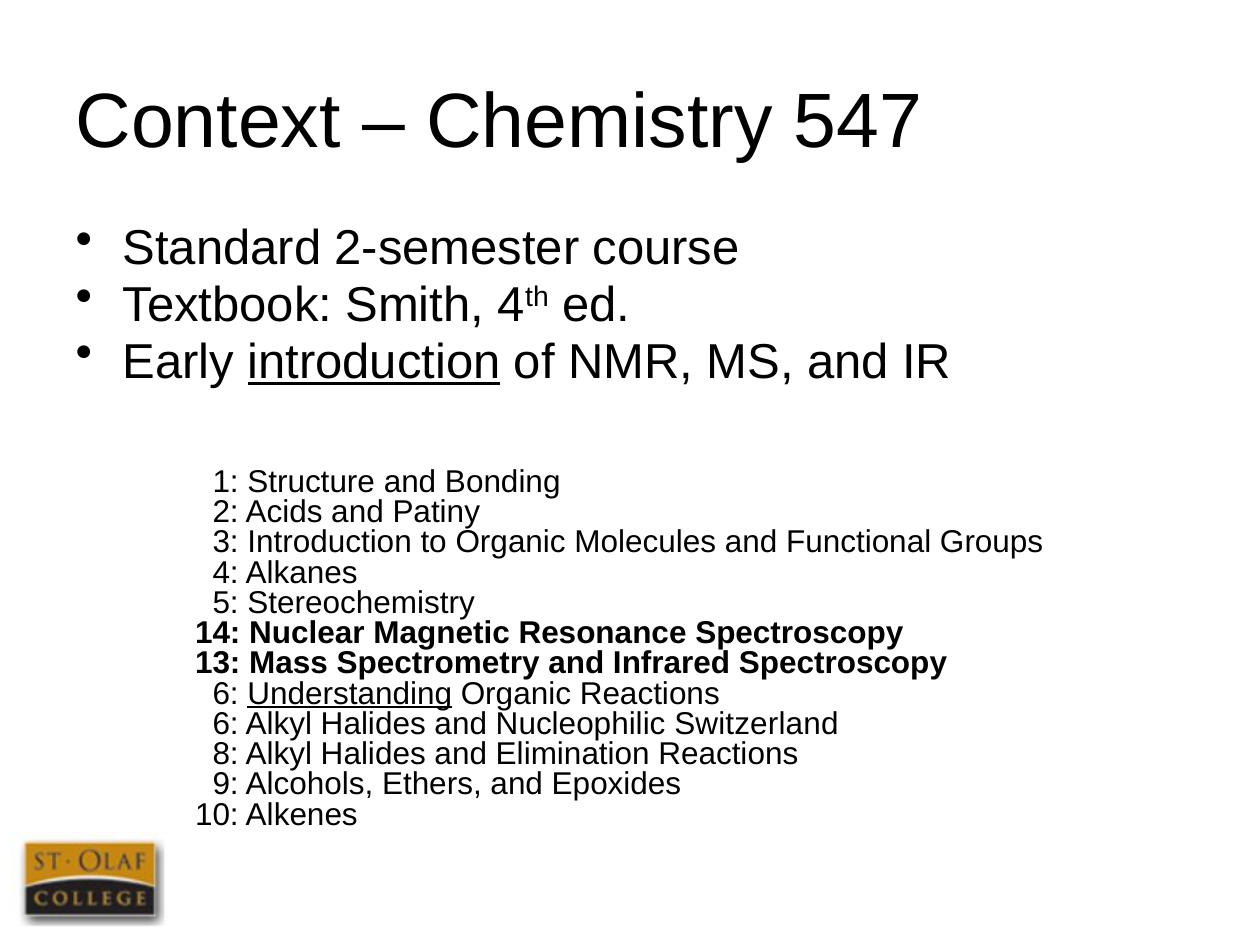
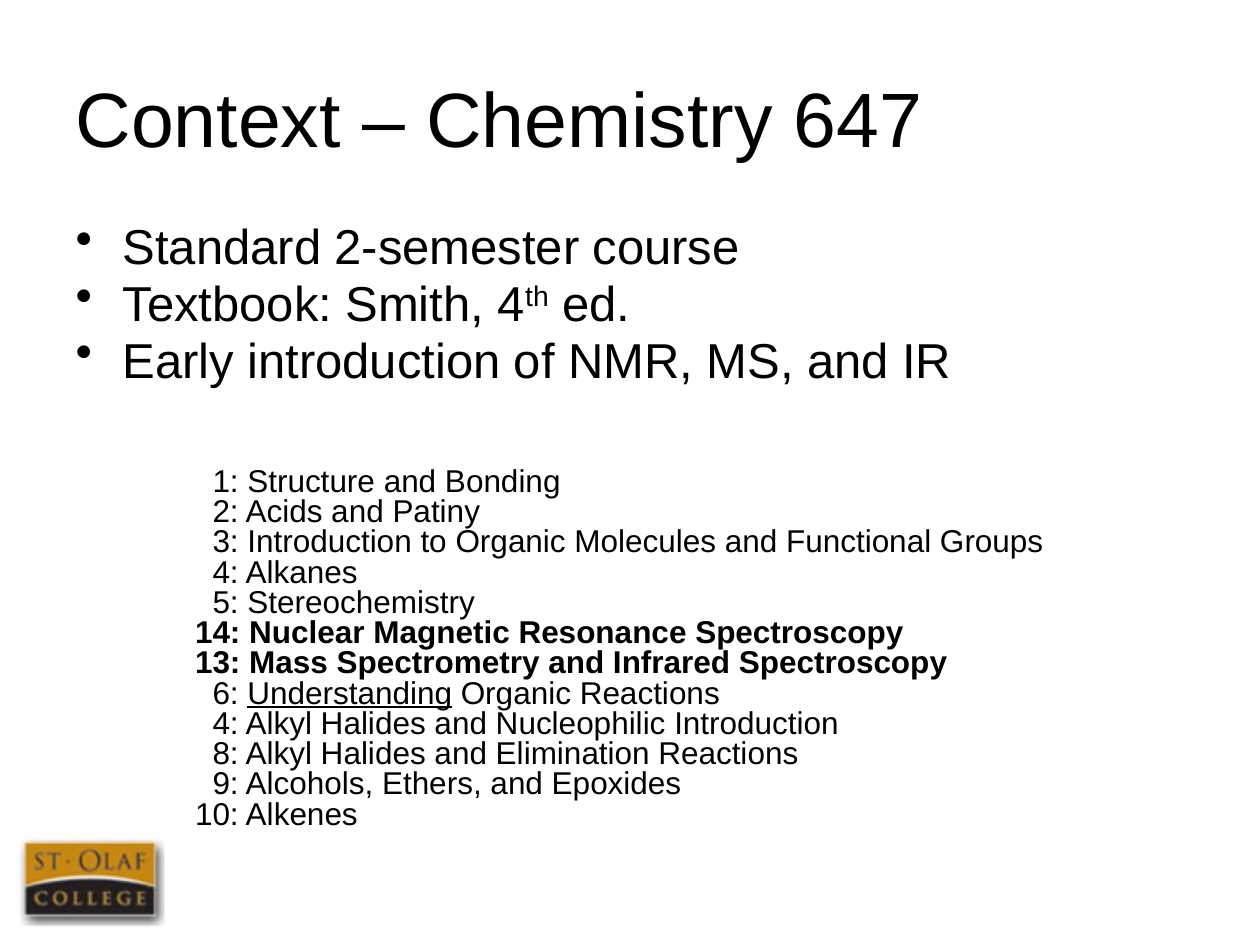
547: 547 -> 647 (858, 122)
introduction underline: present -> none (374, 362)
6: 6 -> 4 (226, 724)
Nucleophilic Switzerland: Switzerland -> Introduction (756, 724)
